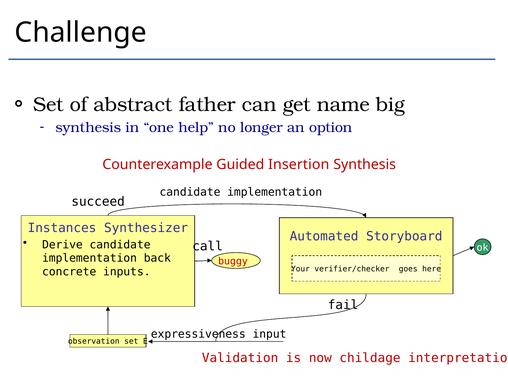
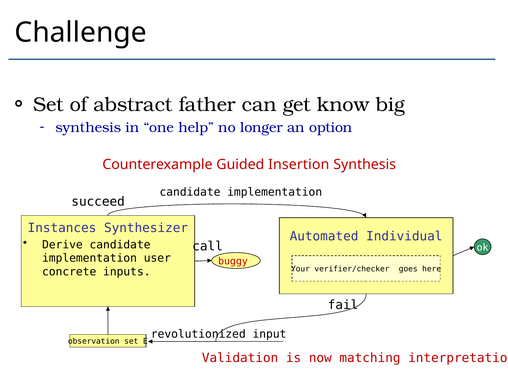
name: name -> know (343, 105)
Storyboard: Storyboard -> Individual (404, 236)
back: back -> user (157, 258)
expressiveness: expressiveness -> revolutionized (198, 334)
childage: childage -> matching (370, 358)
